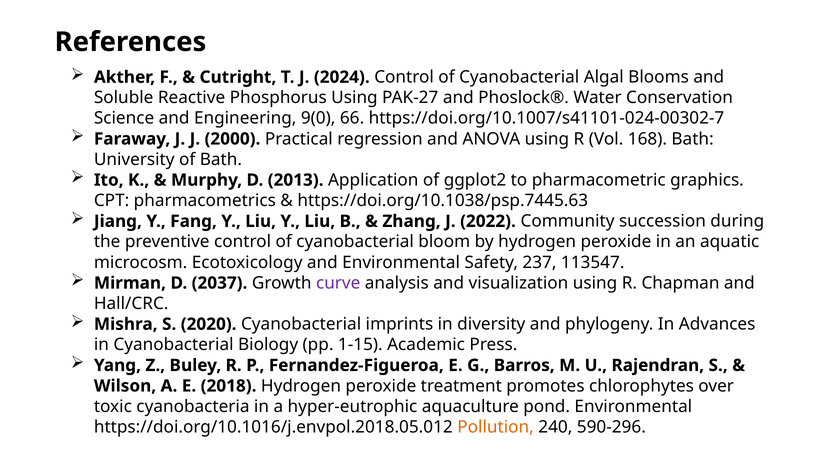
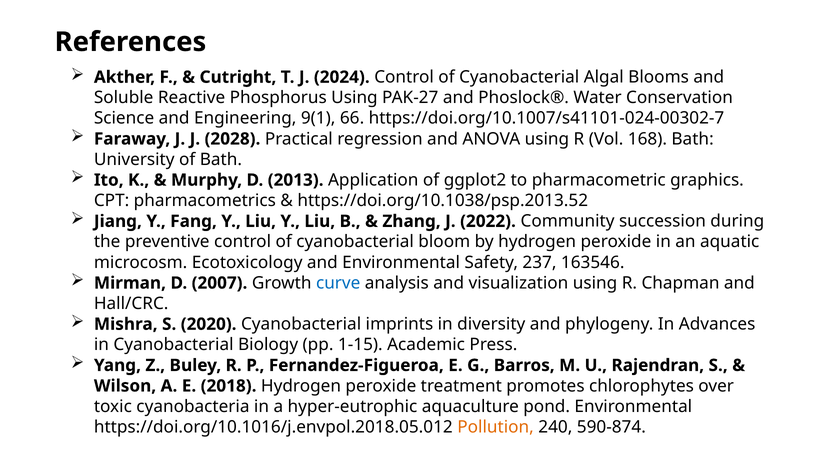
9(0: 9(0 -> 9(1 (318, 118)
2000: 2000 -> 2028 (232, 139)
https://doi.org/10.1038/psp.7445.63: https://doi.org/10.1038/psp.7445.63 -> https://doi.org/10.1038/psp.2013.52 (443, 201)
113547: 113547 -> 163546 (593, 262)
2037: 2037 -> 2007 (220, 283)
curve colour: purple -> blue (338, 283)
590-296: 590-296 -> 590-874 (611, 427)
